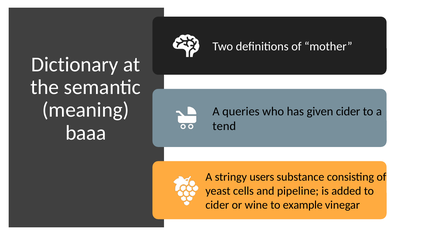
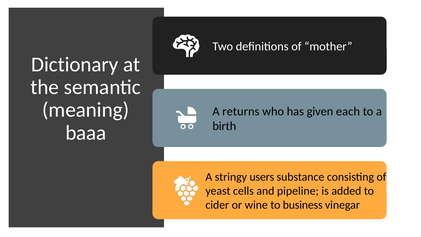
queries: queries -> returns (241, 111)
given cider: cider -> each (348, 111)
tend: tend -> birth (224, 126)
example: example -> business (303, 205)
